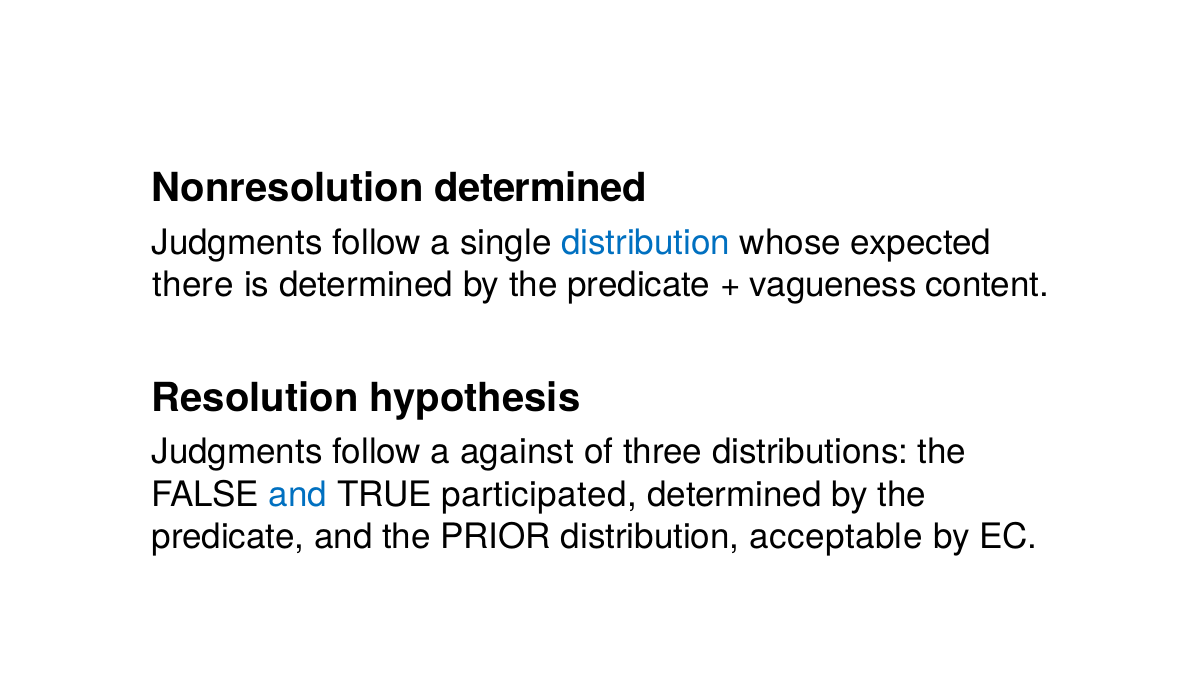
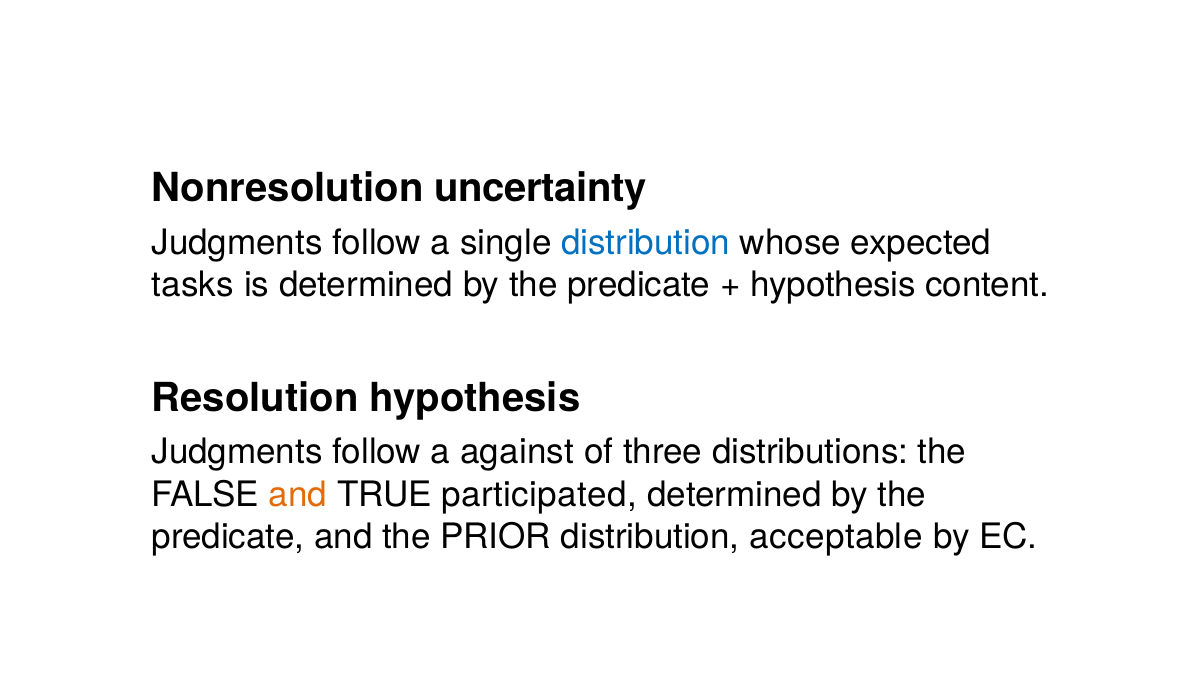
Nonresolution determined: determined -> uncertainty (540, 189)
there: there -> tasks (193, 285)
vagueness: vagueness -> hypothesis (833, 285)
and colour: blue -> orange (298, 495)
